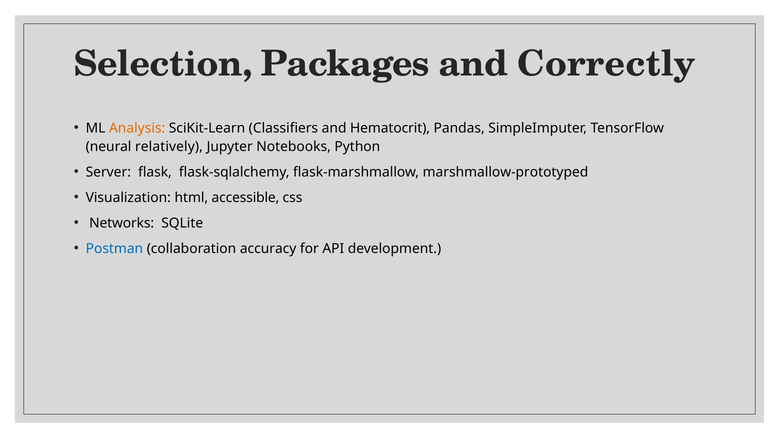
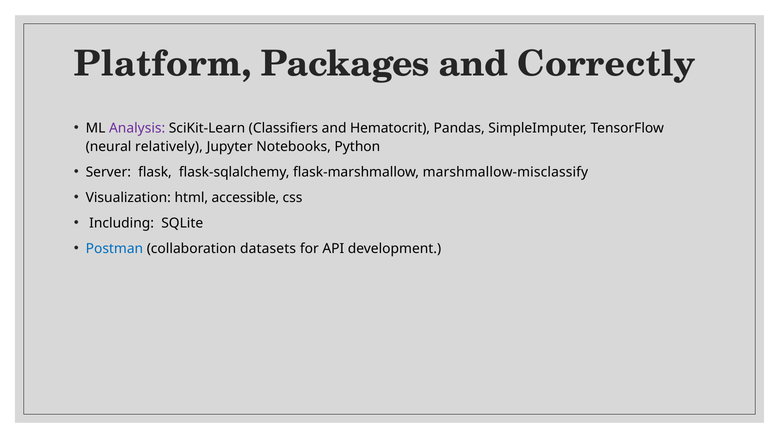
Selection: Selection -> Platform (163, 64)
Analysis colour: orange -> purple (137, 128)
marshmallow-prototyped: marshmallow-prototyped -> marshmallow-misclassify (505, 172)
Networks: Networks -> Including (122, 223)
accuracy: accuracy -> datasets (268, 249)
